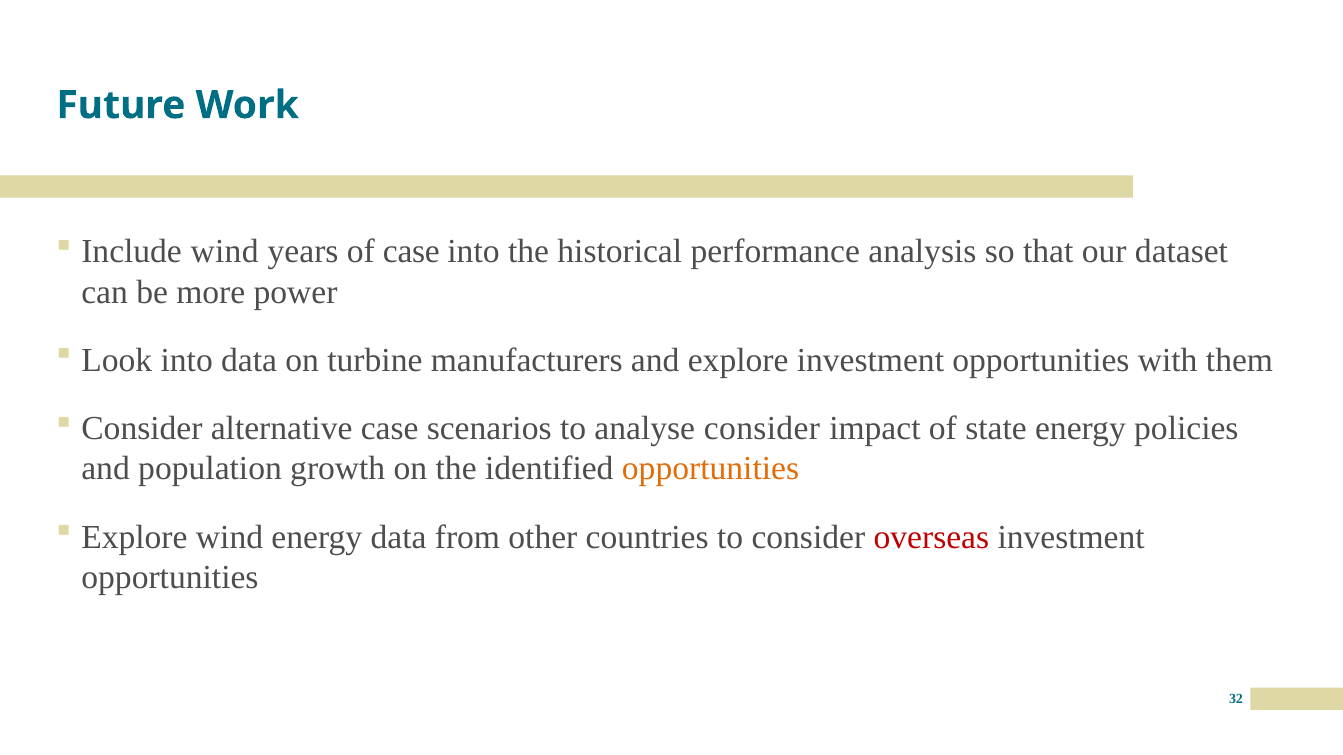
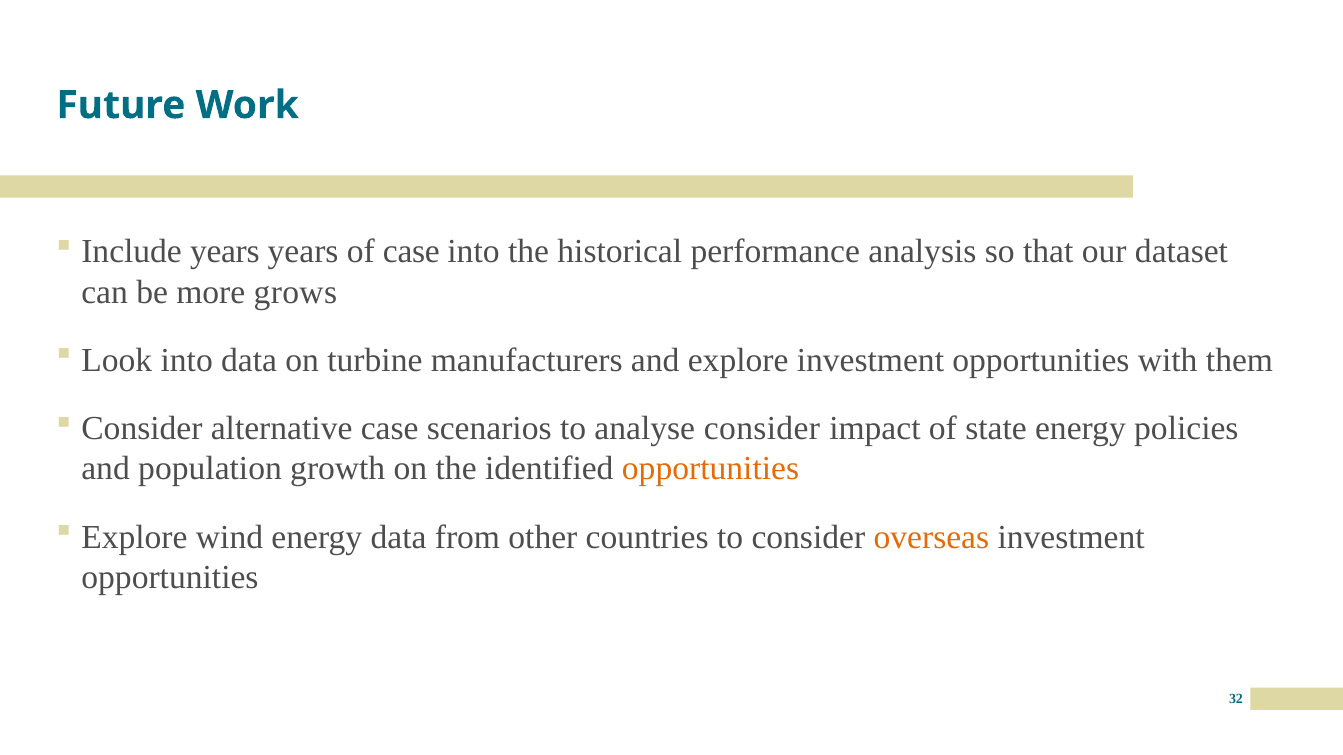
Include wind: wind -> years (225, 252)
power: power -> grows (295, 292)
overseas colour: red -> orange (931, 537)
